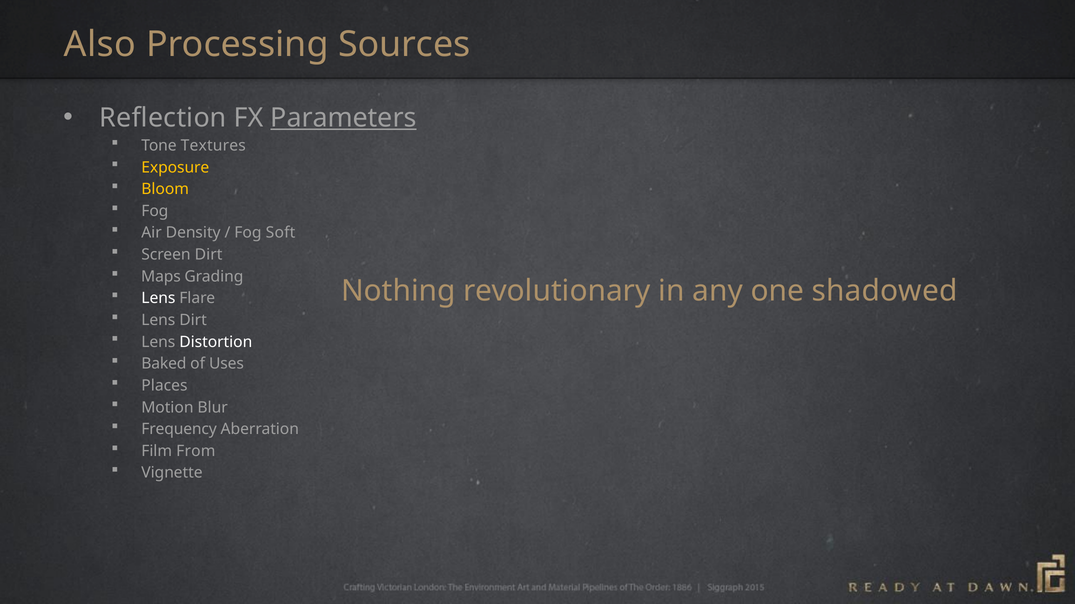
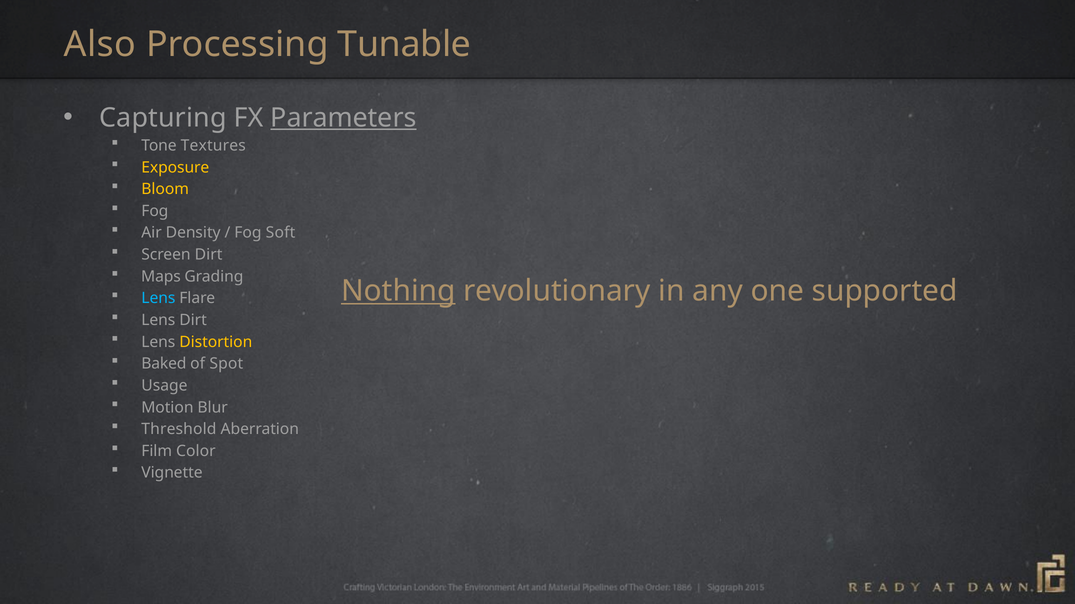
Sources: Sources -> Tunable (404, 45)
Reflection: Reflection -> Capturing (163, 118)
Nothing underline: none -> present (398, 291)
shadowed: shadowed -> supported (885, 291)
Lens colour: white -> light blue (158, 299)
Distortion colour: white -> yellow (216, 342)
Uses: Uses -> Spot (226, 364)
Places: Places -> Usage (164, 386)
Frequency: Frequency -> Threshold (179, 430)
From: From -> Color (196, 451)
